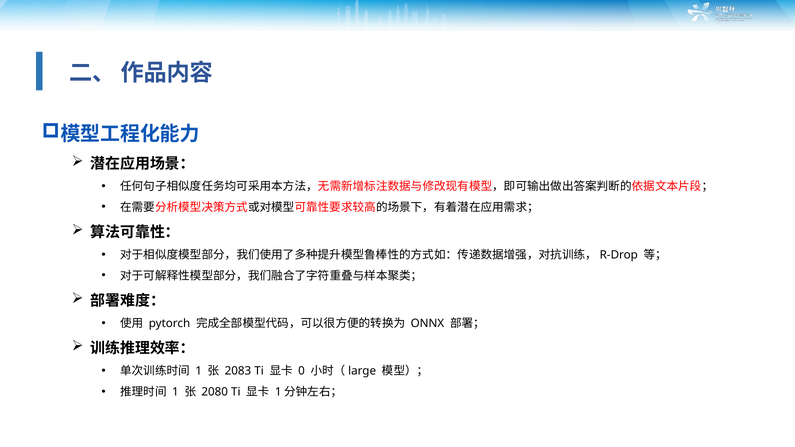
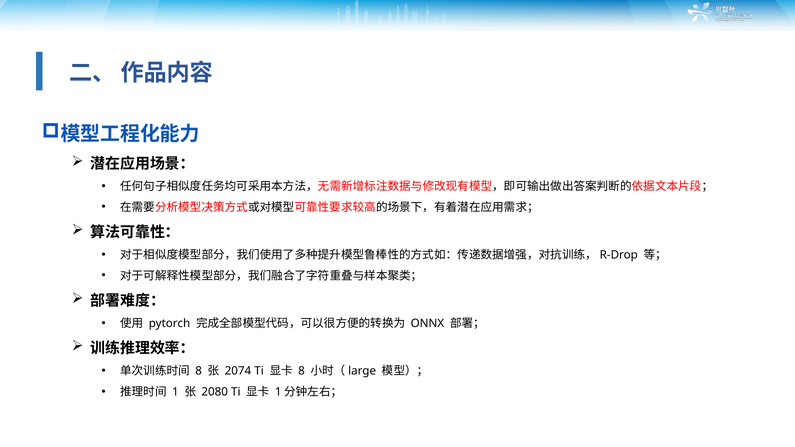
1: 1 -> 8 (199, 371)
2083: 2083 -> 2074 (238, 371)
0: 0 -> 8 (301, 371)
